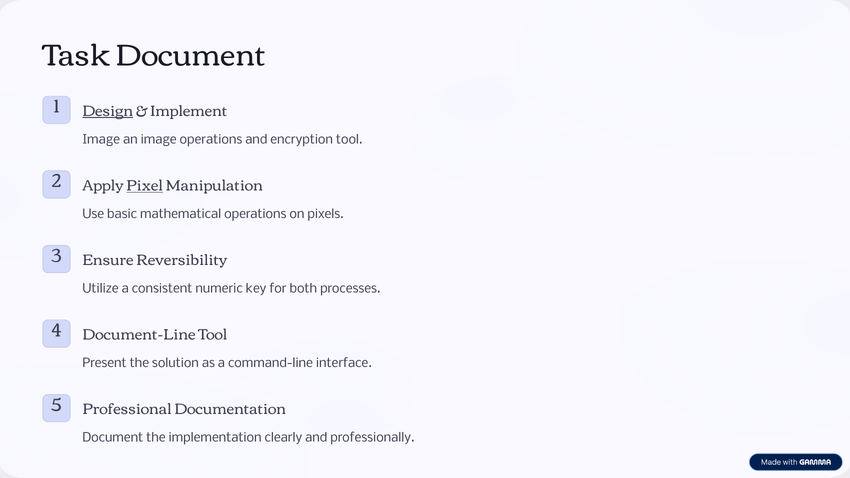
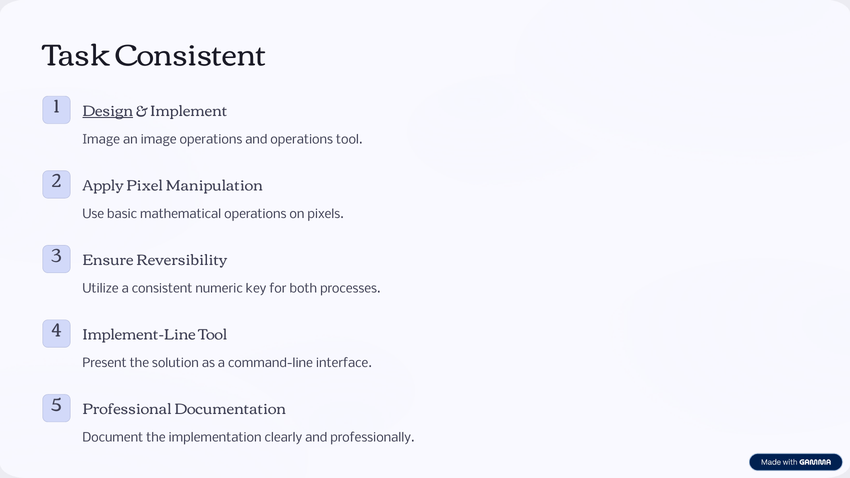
Task Document: Document -> Consistent (191, 56)
and encryption: encryption -> operations (302, 140)
Pixel underline: present -> none (145, 186)
Document-Line: Document-Line -> Implement-Line (139, 335)
